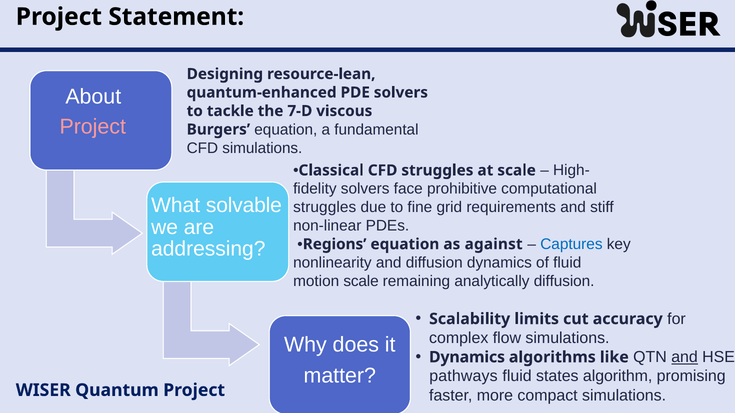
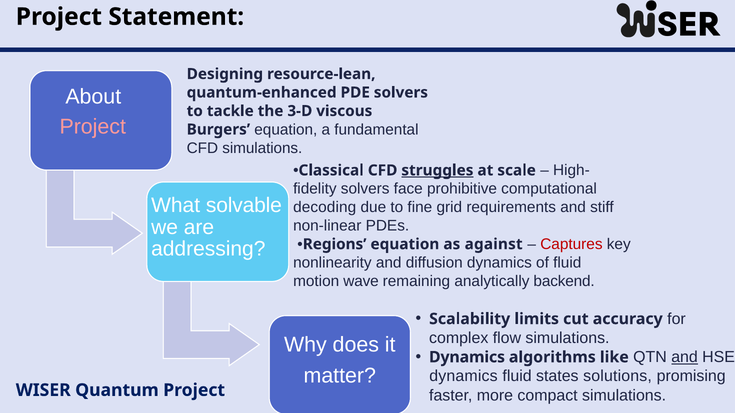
7-D: 7-D -> 3-D (300, 111)
struggles underline: none -> present (437, 171)
struggles: struggles -> decoding (325, 207)
Captures colour: blue -> red (571, 244)
motion scale: scale -> wave (361, 281)
analytically diffusion: diffusion -> backend (564, 281)
pathways: pathways -> dynamics (463, 377)
algorithm: algorithm -> solutions (618, 377)
